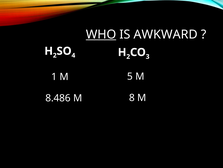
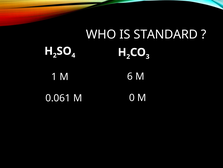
WHO underline: present -> none (101, 34)
AWKWARD: AWKWARD -> STANDARD (166, 34)
5: 5 -> 6 (130, 76)
8.486: 8.486 -> 0.061 (58, 98)
8: 8 -> 0 (132, 97)
